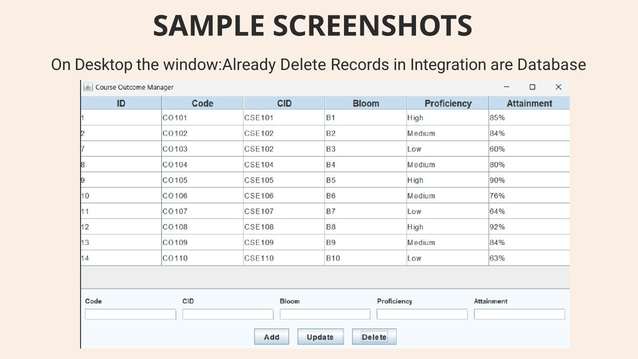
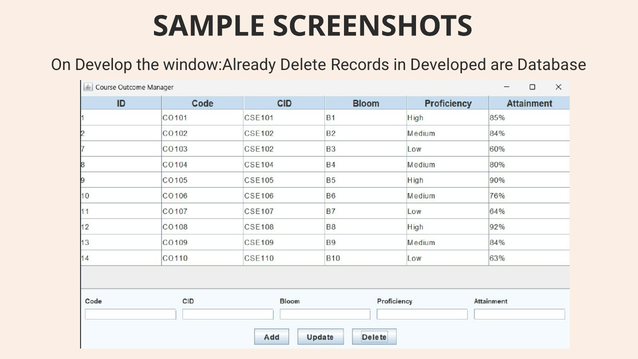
Desktop: Desktop -> Develop (104, 65)
Integration: Integration -> Developed (448, 65)
